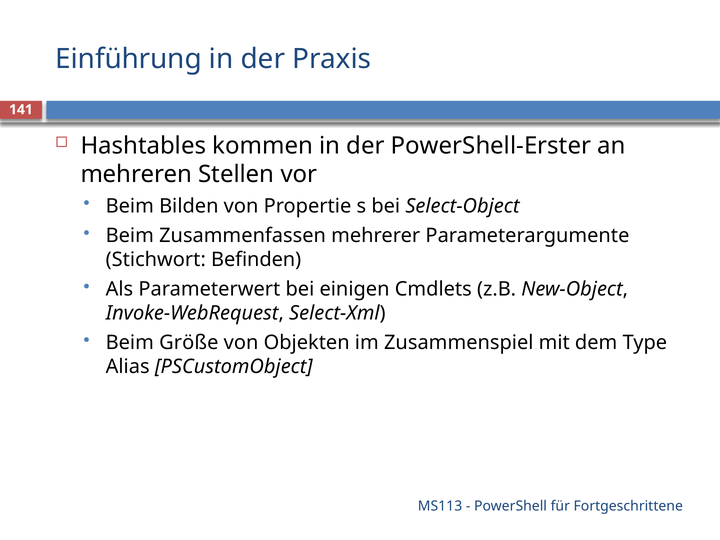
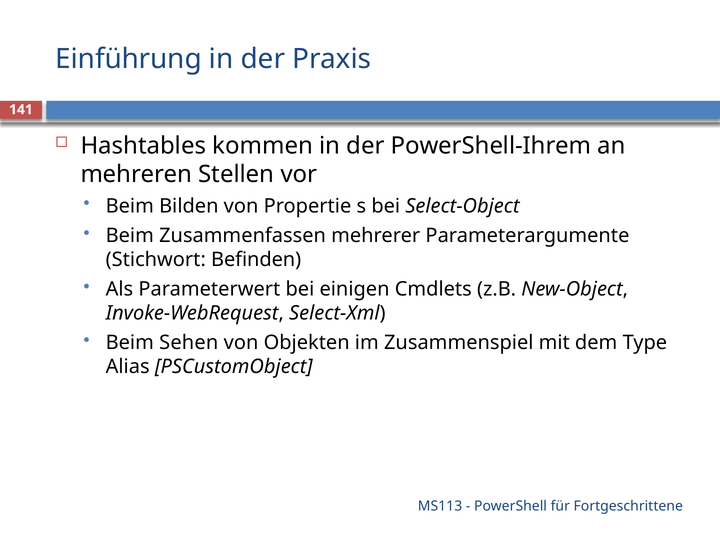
PowerShell-Erster: PowerShell-Erster -> PowerShell-Ihrem (491, 146)
Größe: Größe -> Sehen (189, 343)
